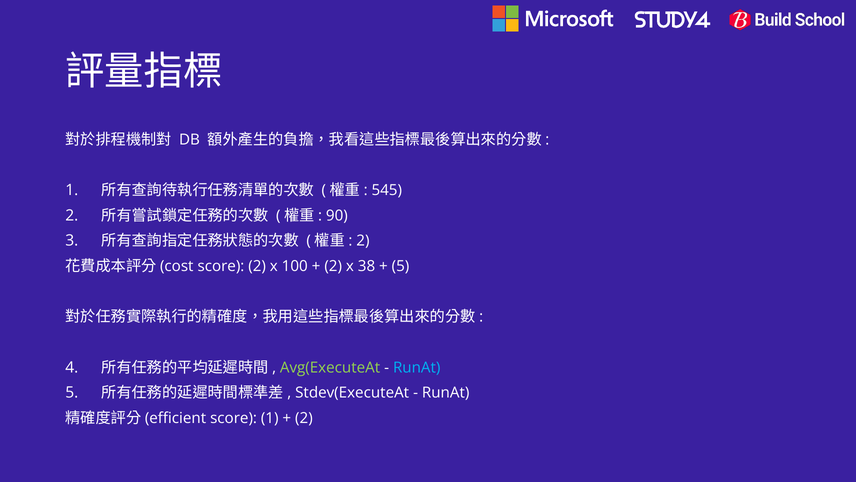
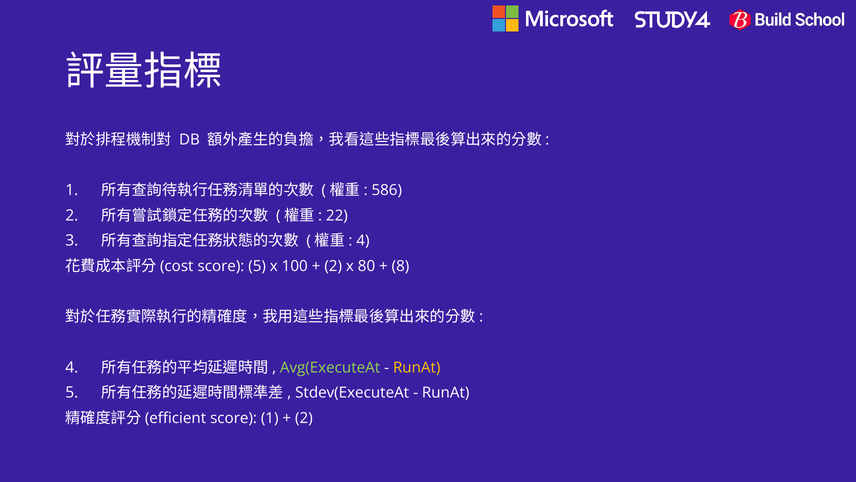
545: 545 -> 586 (387, 190)
90: 90 -> 22 (337, 215)
2: 2 -> 4 (363, 241)
score 2: 2 -> 5 (257, 266)
38: 38 -> 80 (367, 266)
5: 5 -> 8 (401, 266)
RunAt colour: light blue -> yellow (417, 367)
